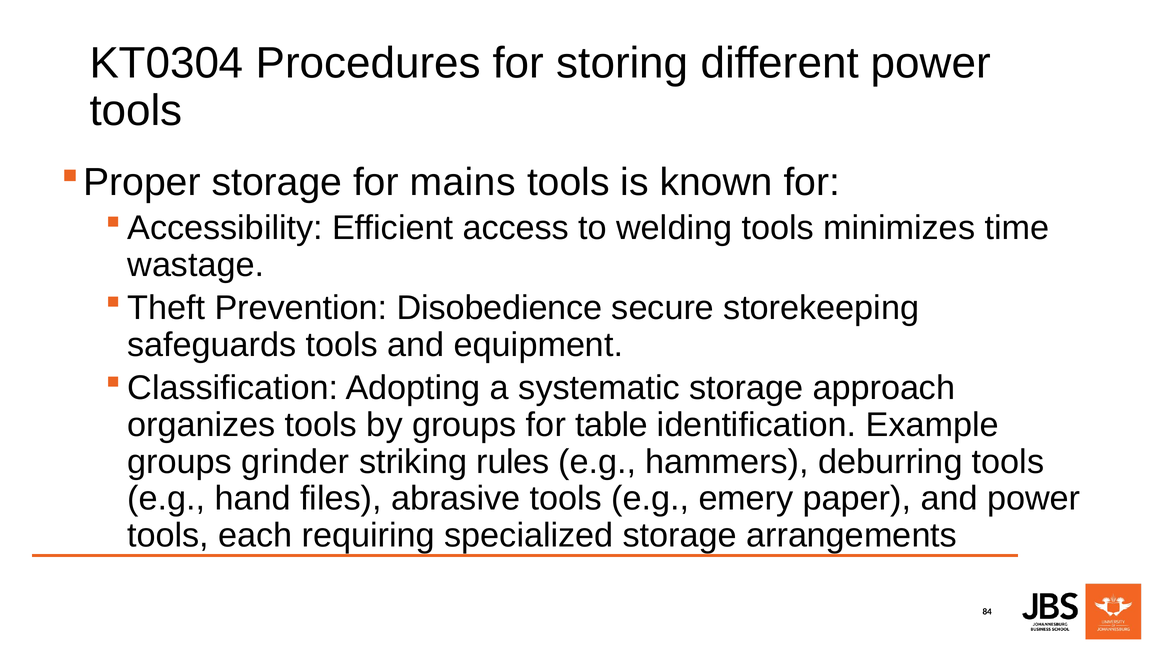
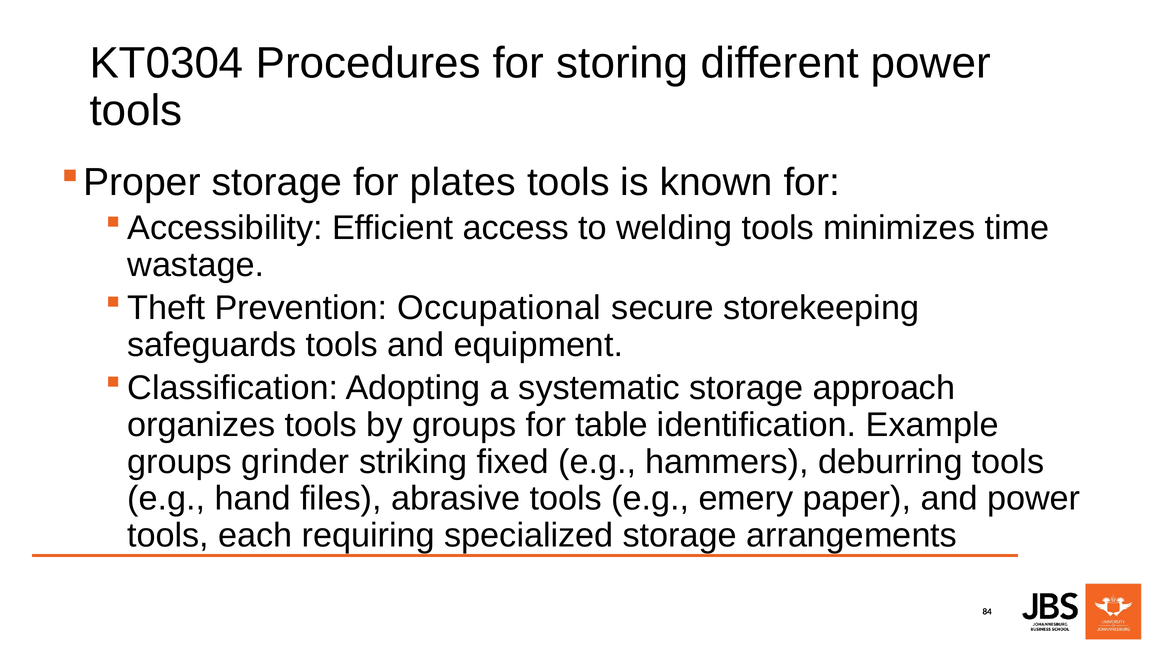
mains: mains -> plates (463, 183)
Disobedience: Disobedience -> Occupational (499, 308)
rules: rules -> fixed (513, 462)
